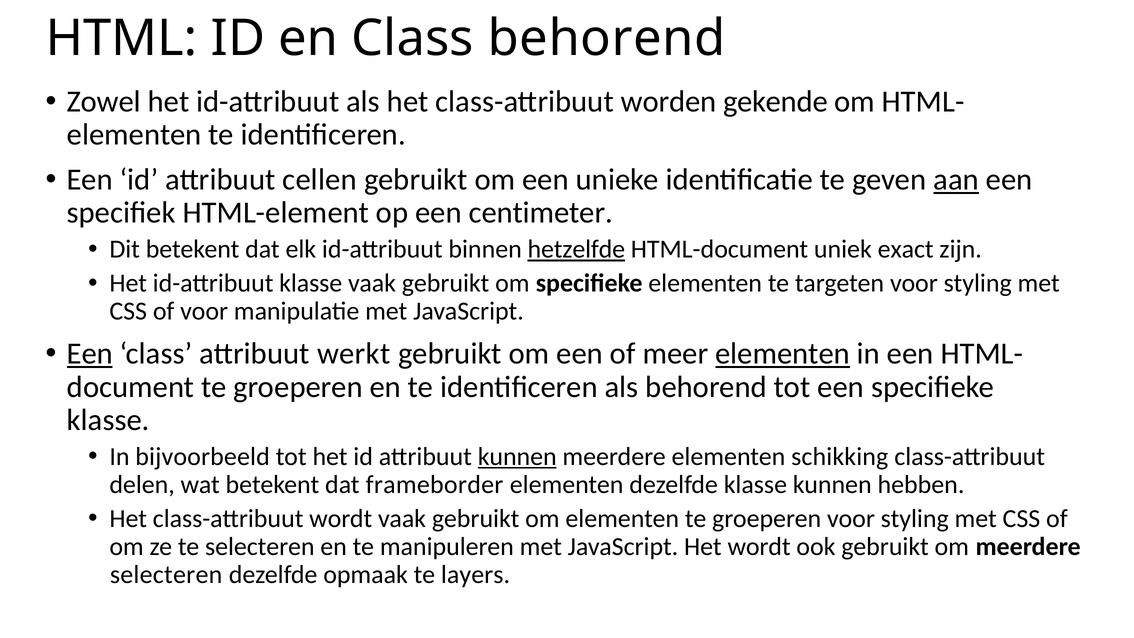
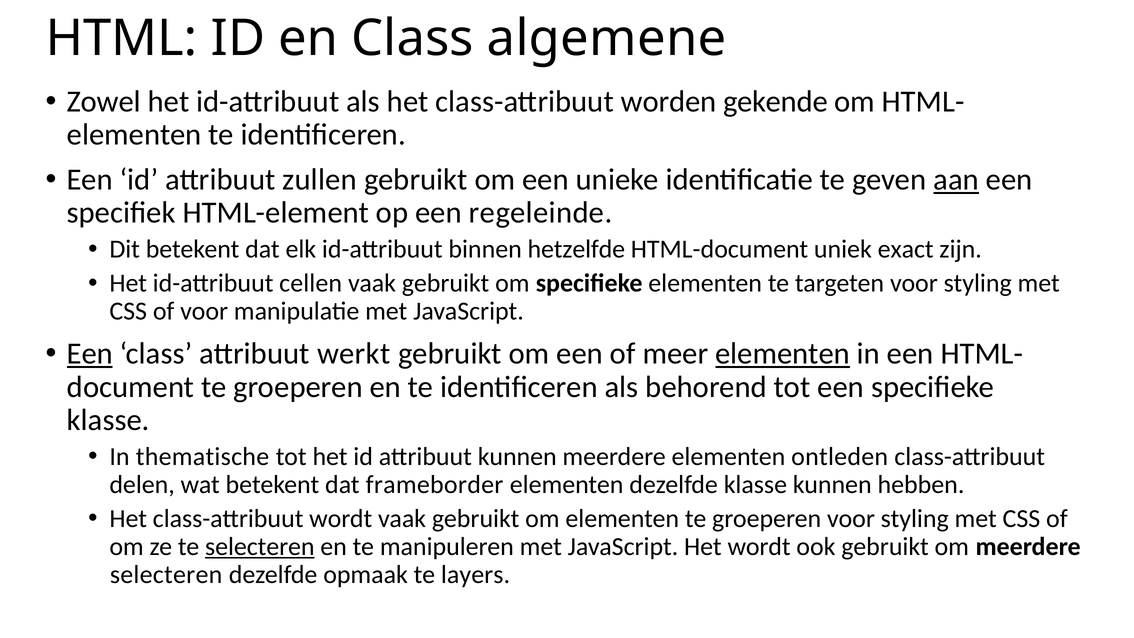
Class behorend: behorend -> algemene (607, 38)
cellen: cellen -> zullen (320, 180)
centimeter: centimeter -> regeleinde (541, 213)
hetzelfde underline: present -> none (576, 249)
id-attribuut klasse: klasse -> cellen (311, 283)
bijvoorbeeld: bijvoorbeeld -> thematische (203, 457)
kunnen underline: present -> none (517, 457)
schikking: schikking -> ontleden (840, 457)
selecteren underline: none -> present (260, 547)
